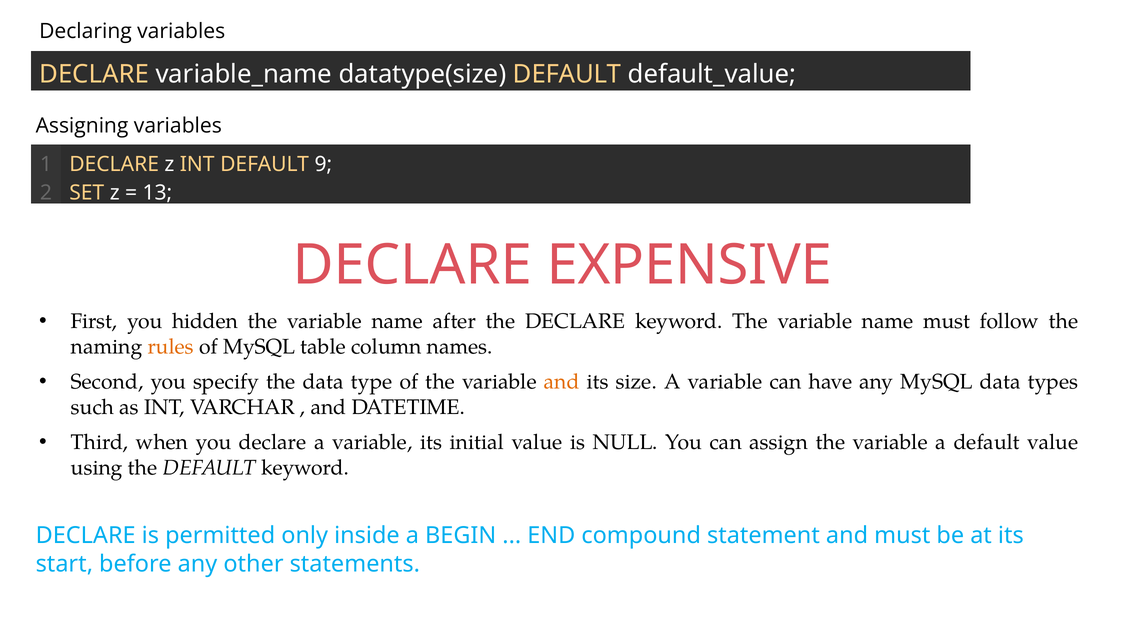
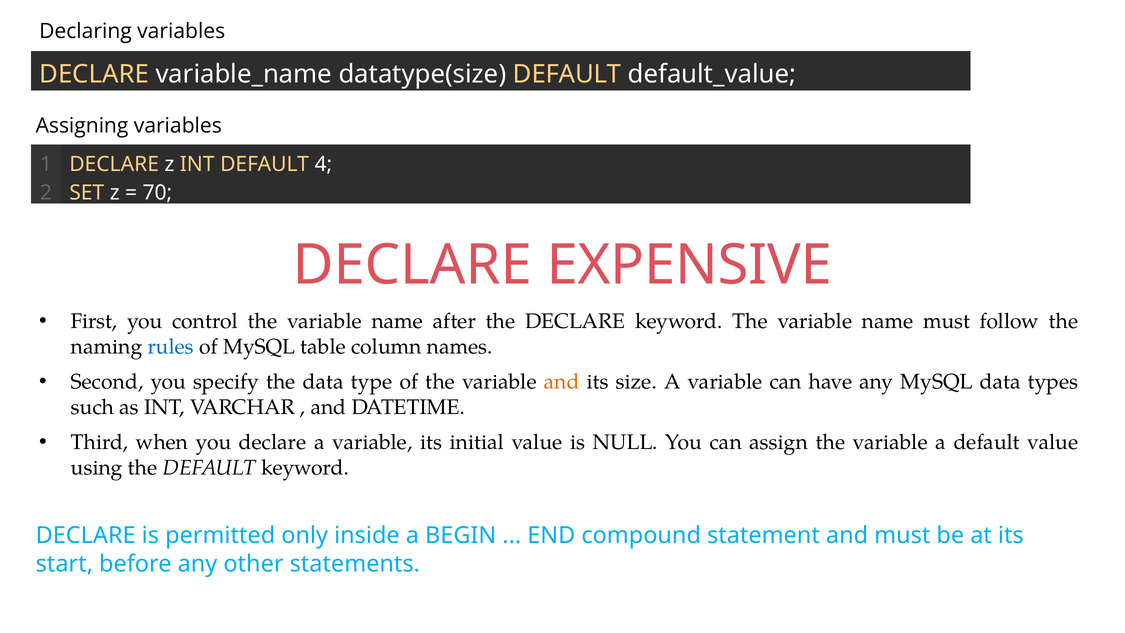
9: 9 -> 4 (323, 164)
13: 13 -> 70 (157, 193)
hidden: hidden -> control (205, 321)
rules colour: orange -> blue (171, 347)
